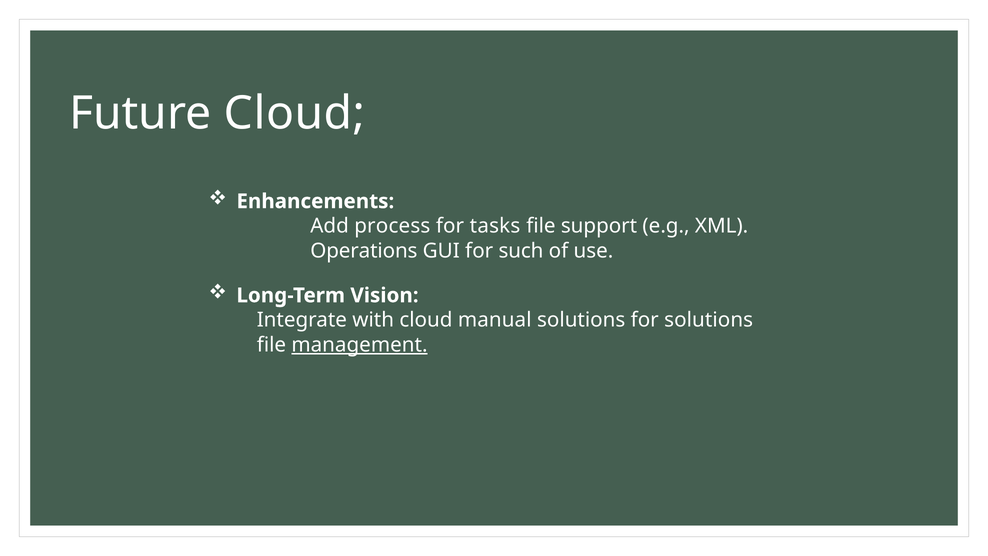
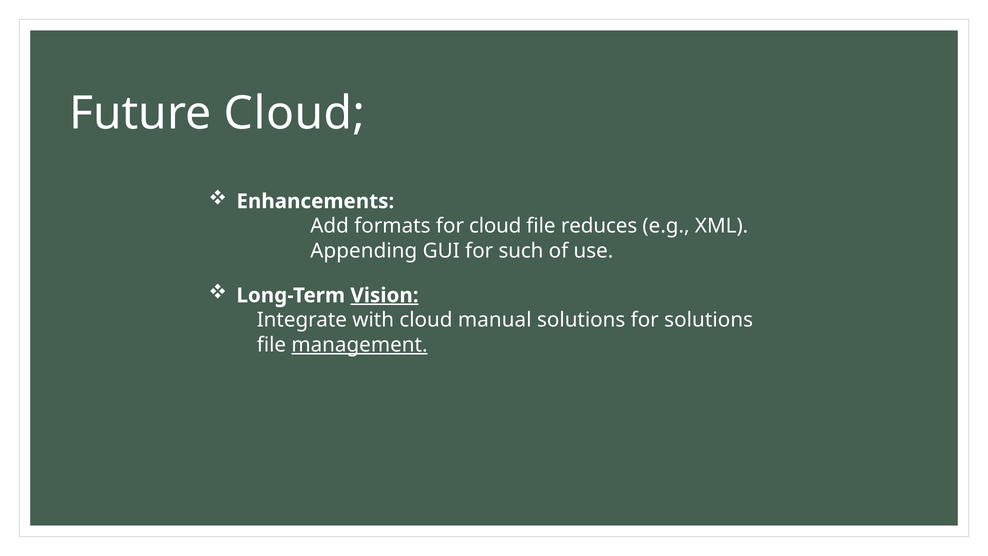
process: process -> formats (392, 226)
for tasks: tasks -> cloud (495, 226)
support: support -> reduces (599, 226)
Operations: Operations -> Appending (364, 251)
Vision underline: none -> present (385, 295)
